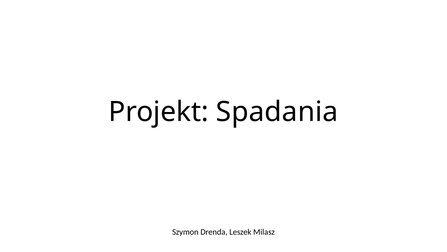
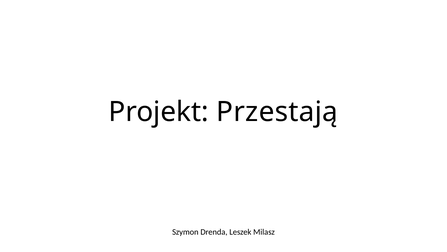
Spadania: Spadania -> Przestają (277, 112)
